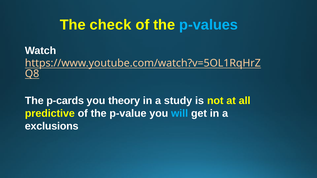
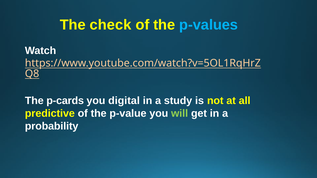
theory: theory -> digital (124, 101)
will colour: light blue -> light green (180, 114)
exclusions: exclusions -> probability (52, 126)
